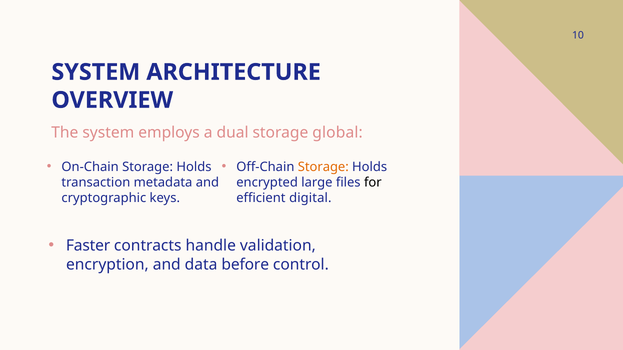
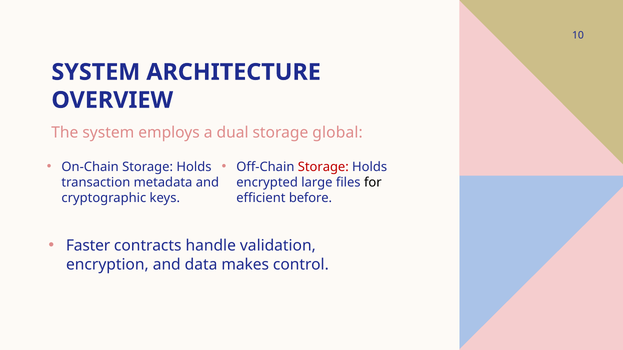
Storage colour: orange -> red (323, 167)
digital: digital -> before (310, 198)
before: before -> makes (245, 265)
